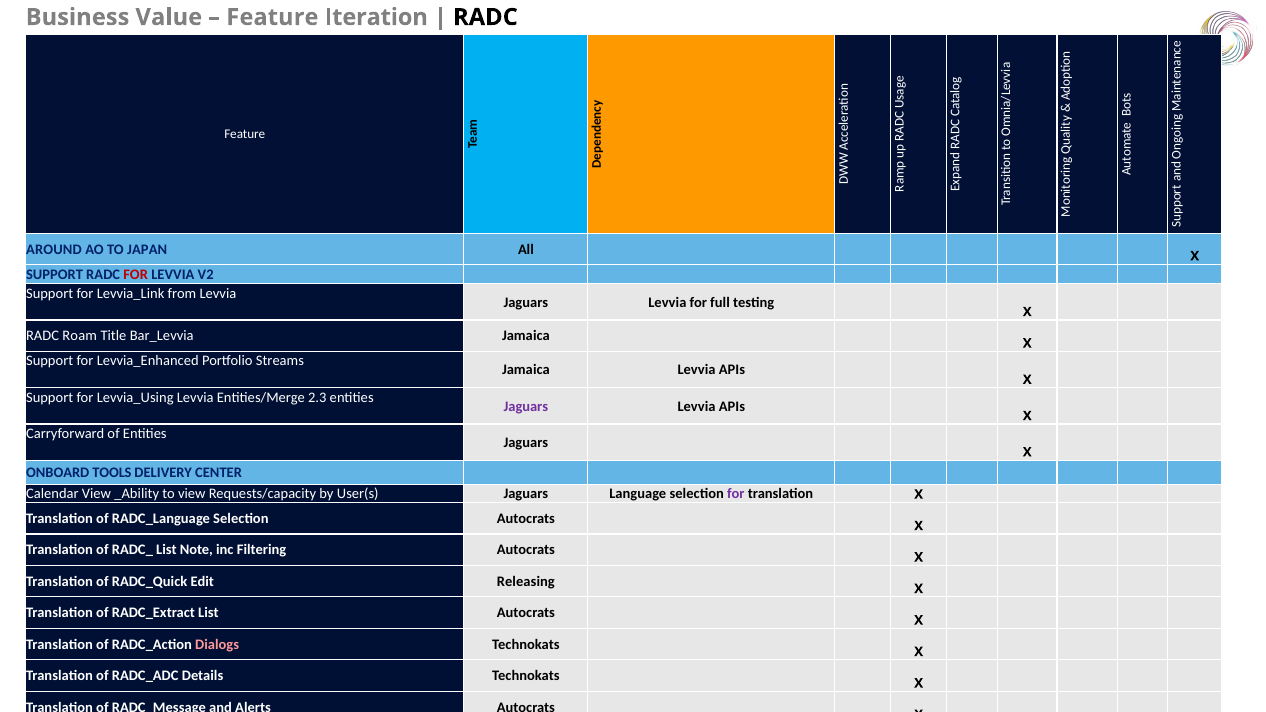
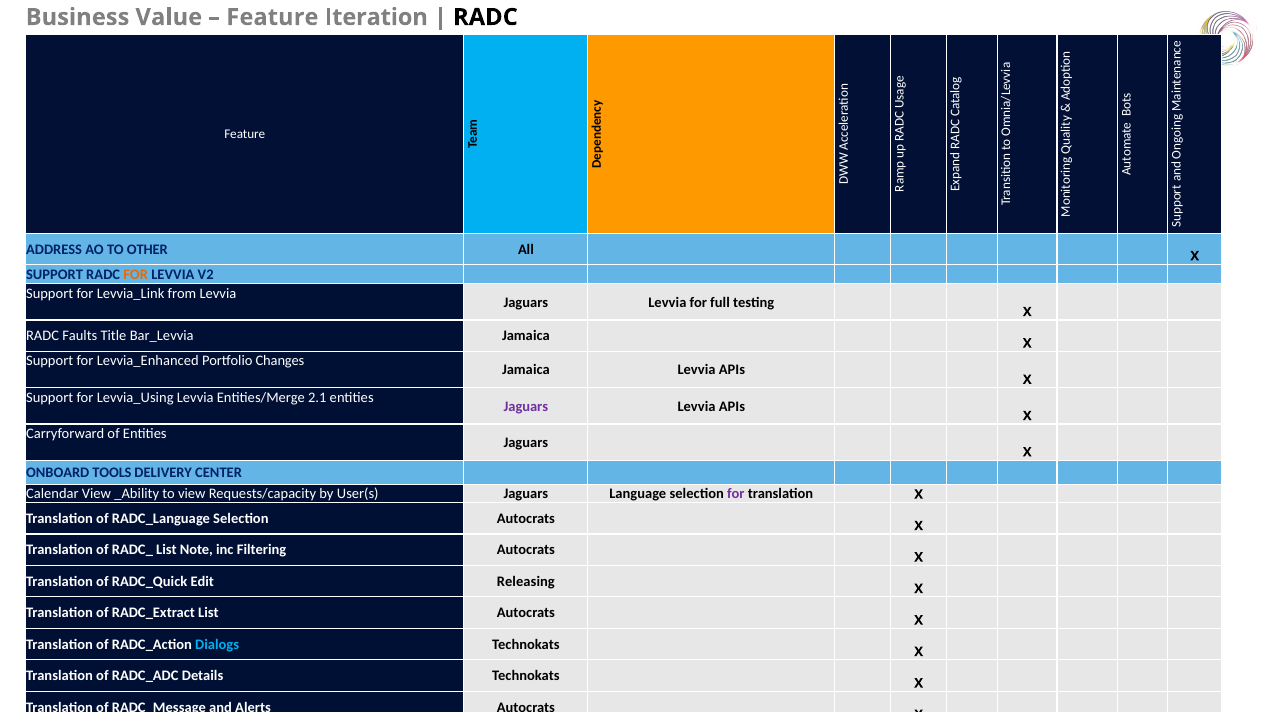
AROUND: AROUND -> ADDRESS (54, 249)
JAPAN: JAPAN -> OTHER (147, 249)
FOR colour: red -> orange (136, 274)
Roam: Roam -> Faults (80, 336)
Streams: Streams -> Changes (280, 361)
2.3: 2.3 -> 2.1 (317, 397)
Dialogs colour: pink -> light blue (217, 645)
